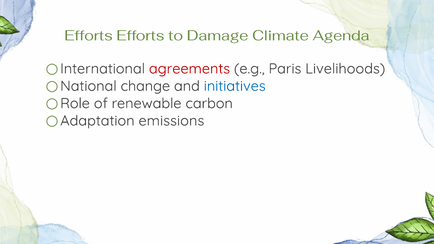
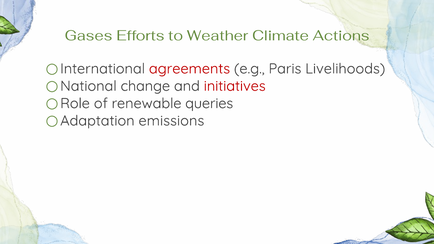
Efforts: Efforts -> Gases (88, 36)
Damage: Damage -> Weather (218, 36)
Agenda: Agenda -> Actions (341, 36)
initiatives colour: blue -> red (235, 86)
carbon: carbon -> queries (209, 103)
